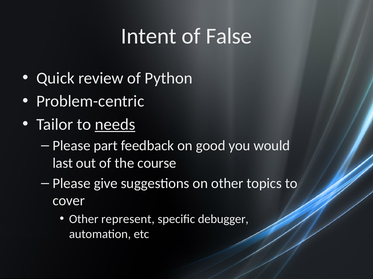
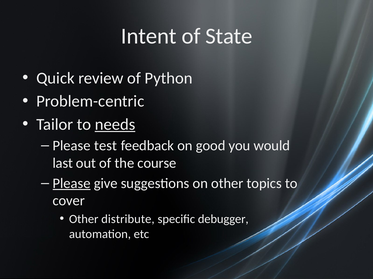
False: False -> State (229, 36)
part: part -> test (106, 146)
Please underline: none -> present (72, 184)
represent: represent -> distribute (128, 220)
